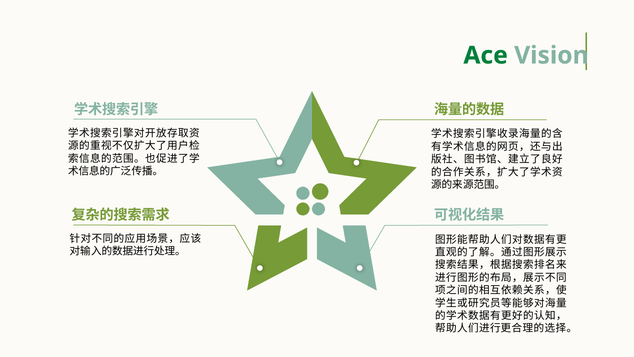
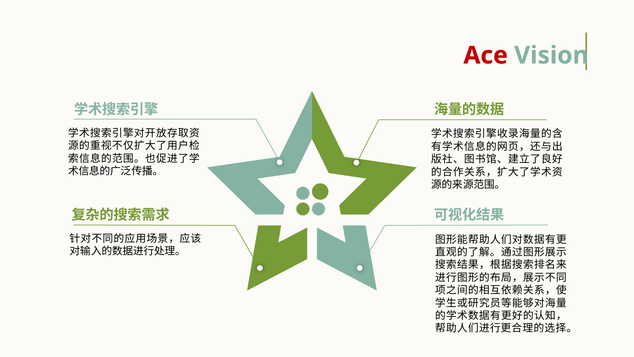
Ace colour: green -> red (486, 55)
